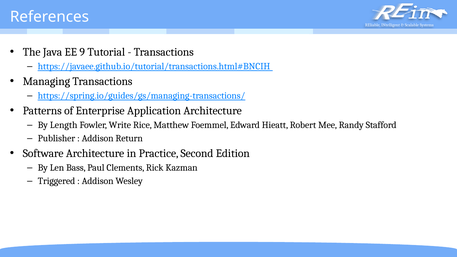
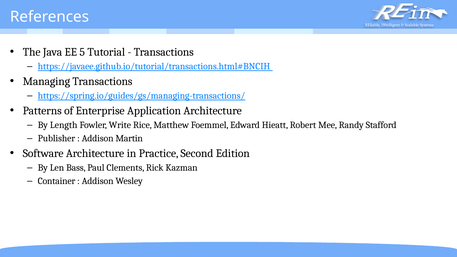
9: 9 -> 5 (82, 52)
Return: Return -> Martin (129, 138)
Triggered: Triggered -> Container (57, 181)
